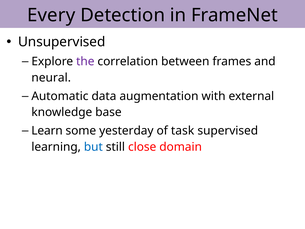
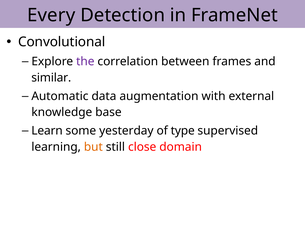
Unsupervised: Unsupervised -> Convolutional (62, 42)
neural: neural -> similar (51, 78)
task: task -> type (183, 131)
but colour: blue -> orange (93, 147)
